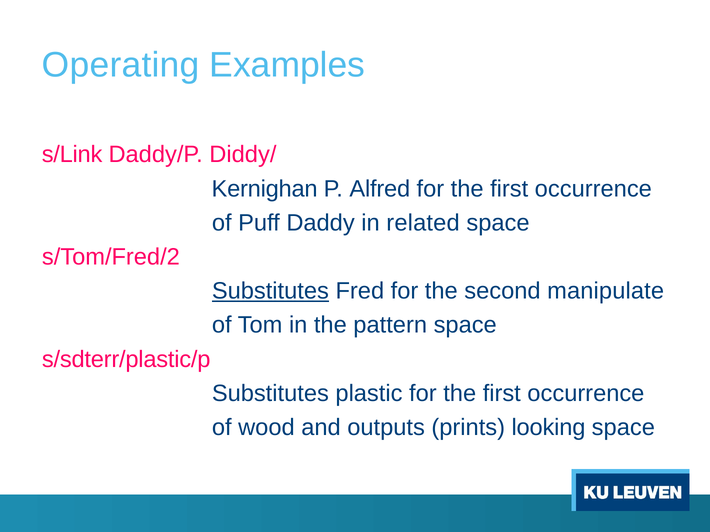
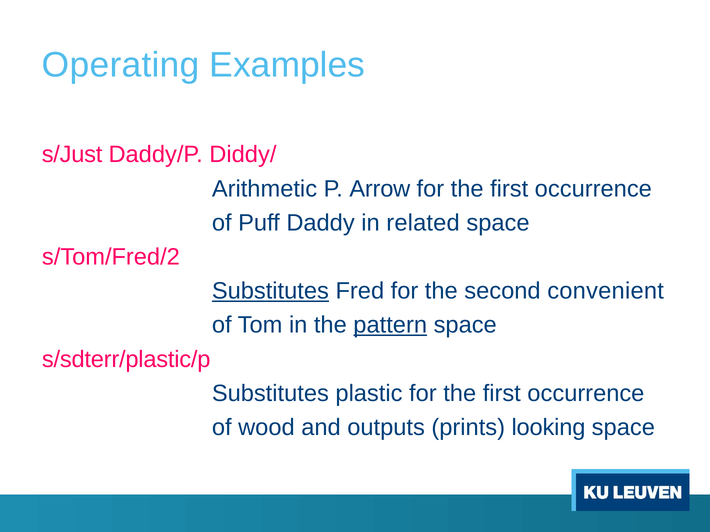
s/Link: s/Link -> s/Just (72, 155)
Kernighan: Kernighan -> Arithmetic (264, 189)
Alfred: Alfred -> Arrow (380, 189)
manipulate: manipulate -> convenient (606, 291)
pattern underline: none -> present (390, 325)
